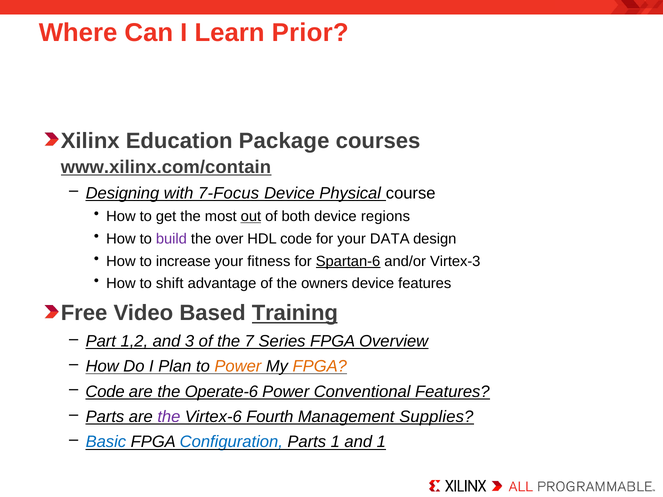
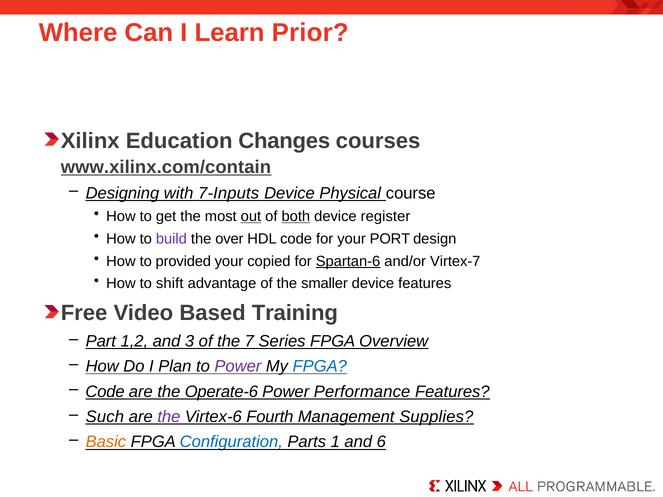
Package: Package -> Changes (284, 141)
7-Focus: 7-Focus -> 7-Inputs (229, 193)
both underline: none -> present (296, 217)
regions: regions -> register (385, 217)
DATA: DATA -> PORT (390, 239)
increase: increase -> provided (183, 261)
fitness: fitness -> copied (269, 261)
Virtex-3: Virtex-3 -> Virtex-7 (455, 261)
owners: owners -> smaller (325, 284)
Training underline: present -> none (295, 313)
Power colour: orange -> purple (238, 367)
FPGA colour: orange -> blue (320, 367)
Conventional: Conventional -> Performance (362, 392)
Parts: Parts -> Such (105, 417)
Basic colour: blue -> orange (106, 442)
and 1: 1 -> 6 (381, 442)
